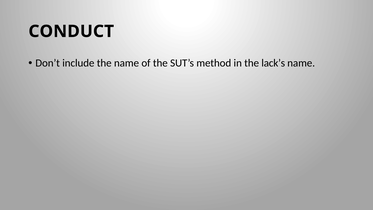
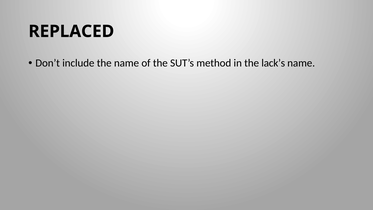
CONDUCT: CONDUCT -> REPLACED (71, 31)
